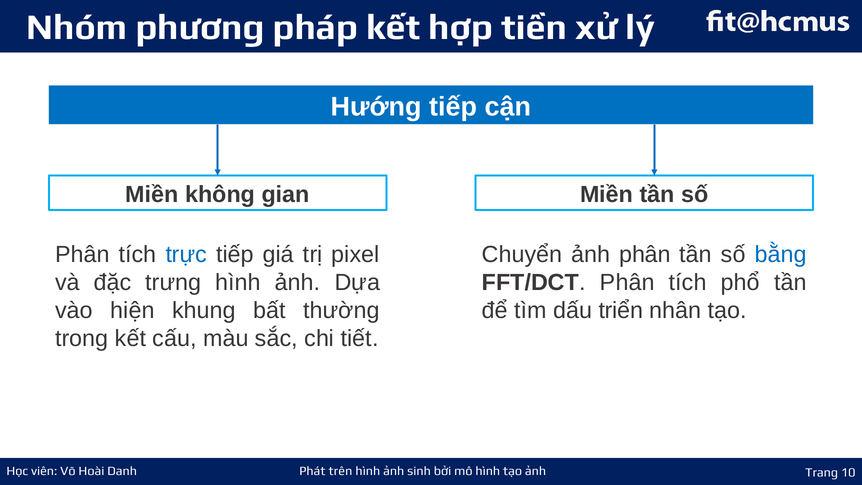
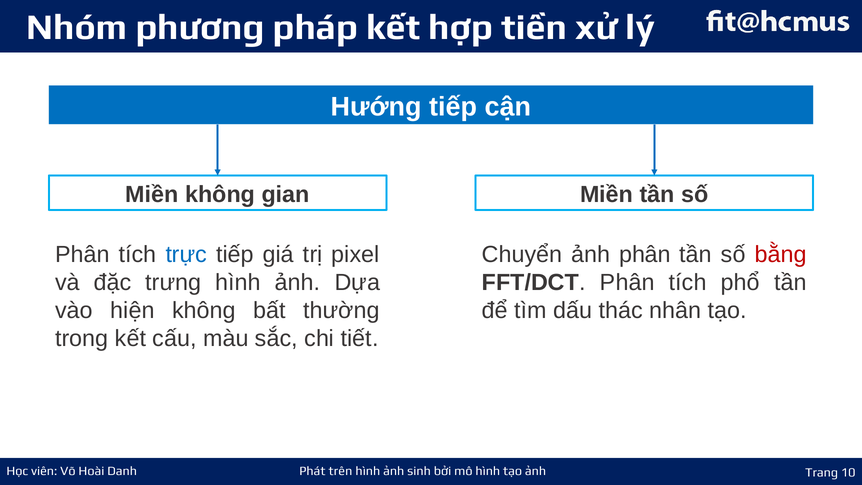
bằng colour: blue -> red (781, 255)
hiện khung: khung -> không (204, 311)
triển: triển -> thác (621, 311)
